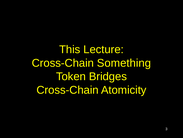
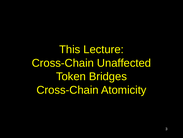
Something: Something -> Unaffected (124, 63)
